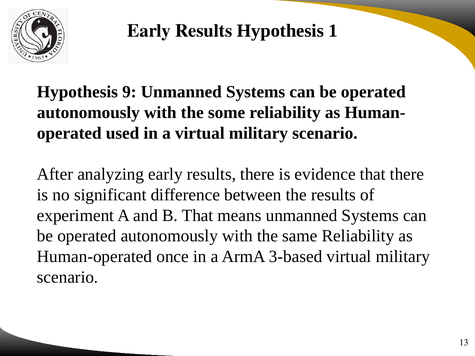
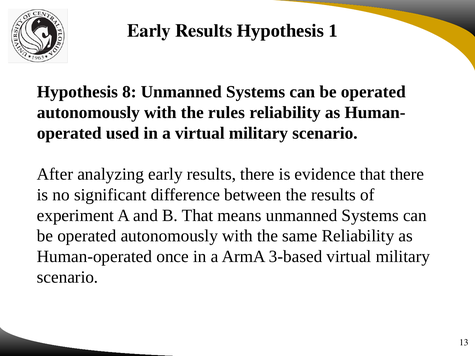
9: 9 -> 8 (129, 92)
some: some -> rules (226, 113)
